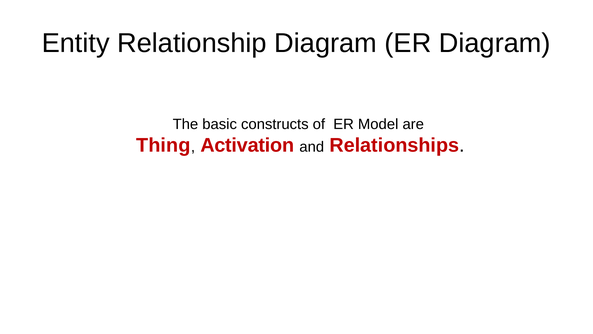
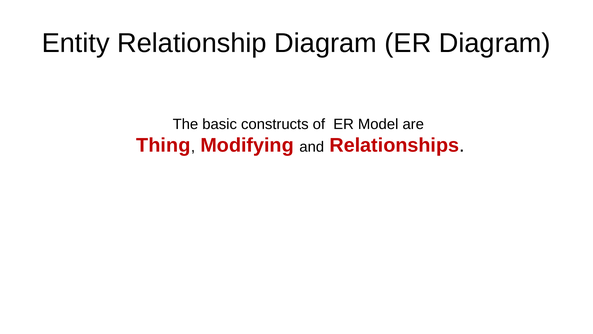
Activation: Activation -> Modifying (247, 145)
